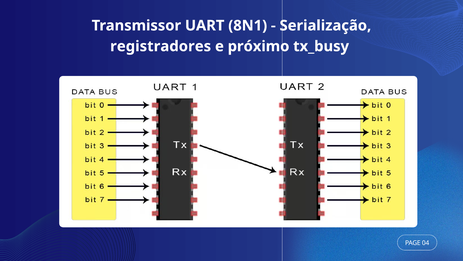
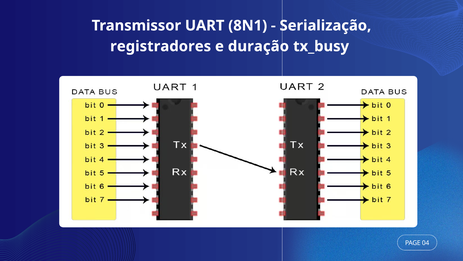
próximo: próximo -> duração (258, 46)
